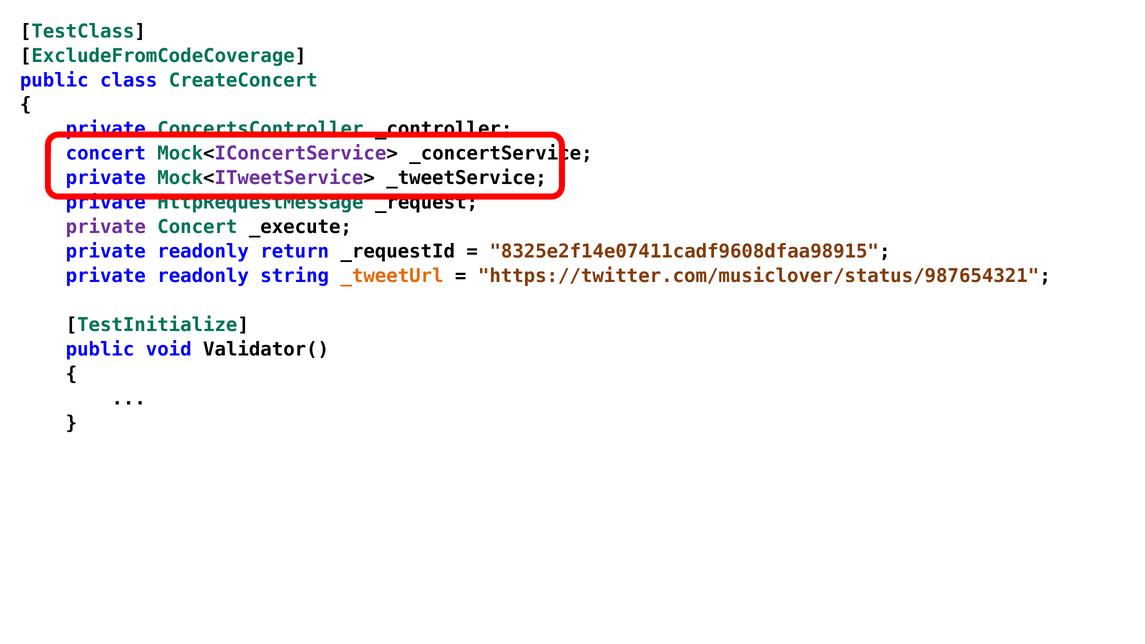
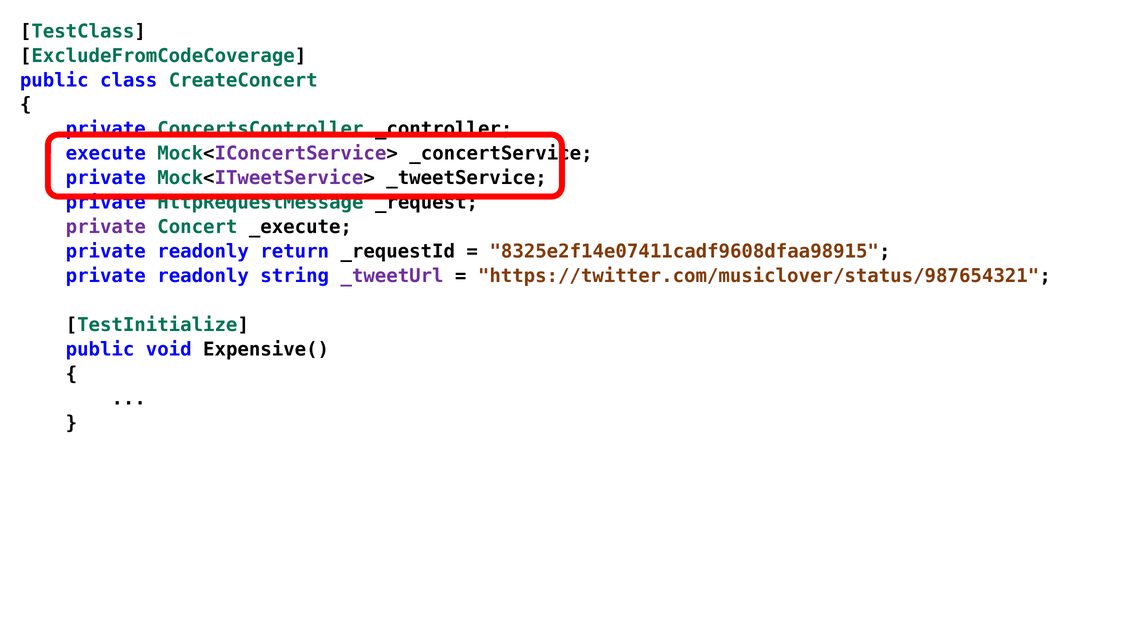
concert: concert -> execute (106, 154)
_tweetUrl colour: orange -> purple (392, 276)
Validator(: Validator( -> Expensive( (266, 349)
